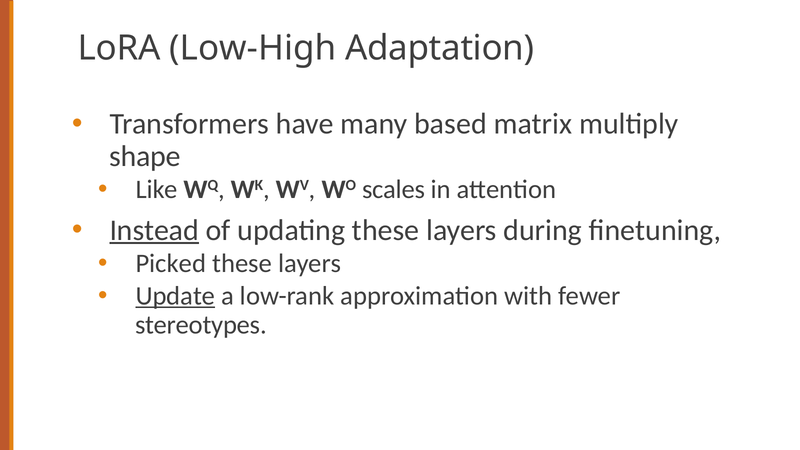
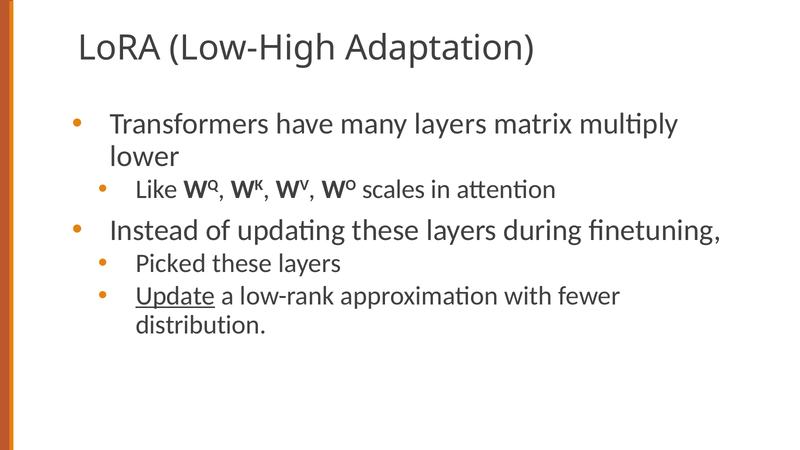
many based: based -> layers (451, 124)
shape: shape -> lower (145, 156)
Instead underline: present -> none (154, 230)
stereotypes: stereotypes -> distribution (201, 325)
